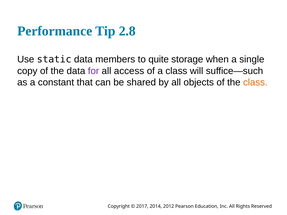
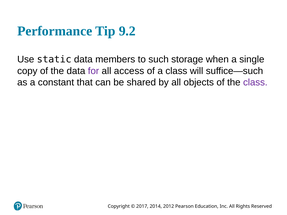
2.8: 2.8 -> 9.2 (127, 31)
quite: quite -> such (159, 60)
class colour: orange -> purple (255, 82)
